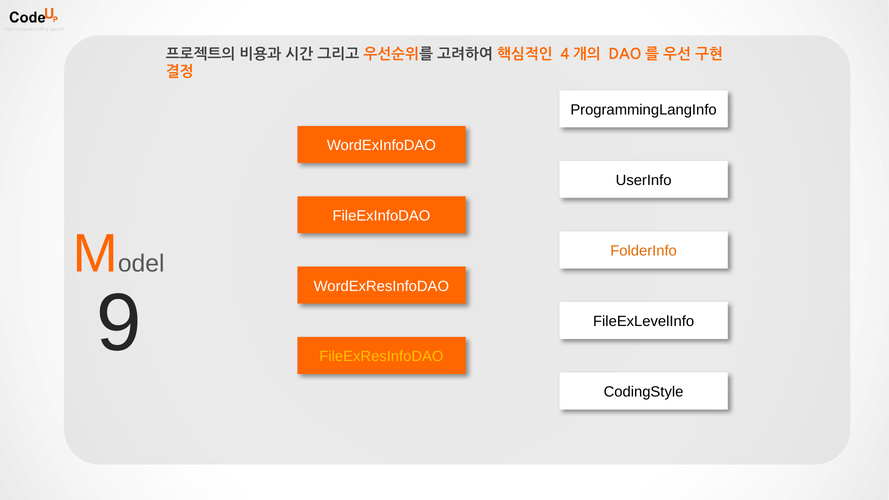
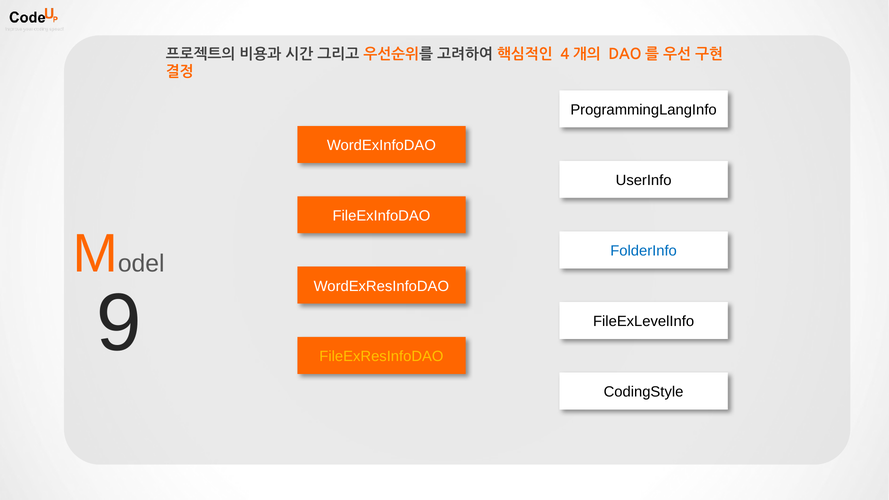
FolderInfo colour: orange -> blue (644, 251)
